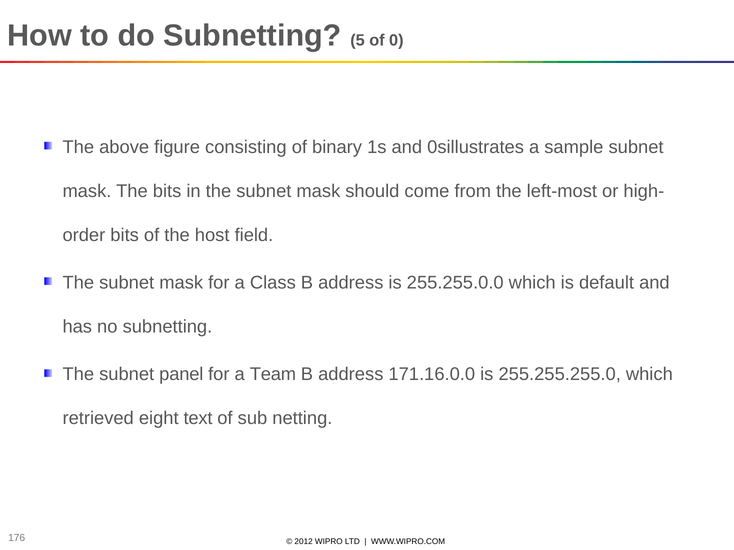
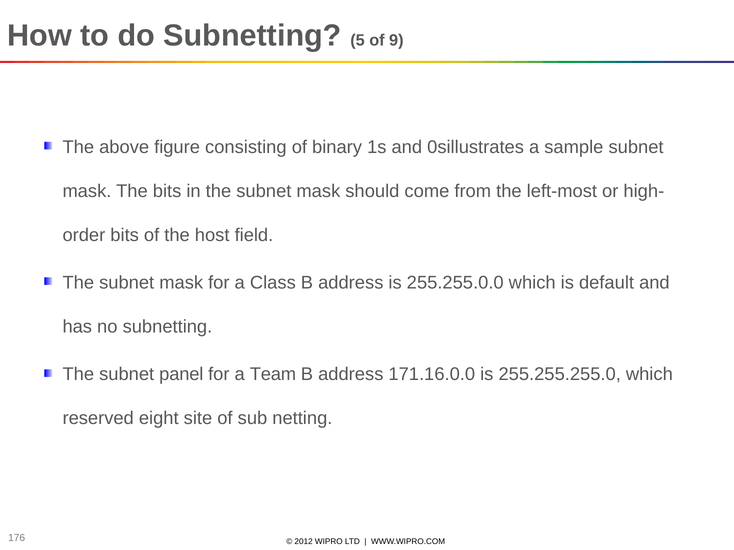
0: 0 -> 9 (396, 41)
retrieved: retrieved -> reserved (98, 419)
text: text -> site (198, 419)
